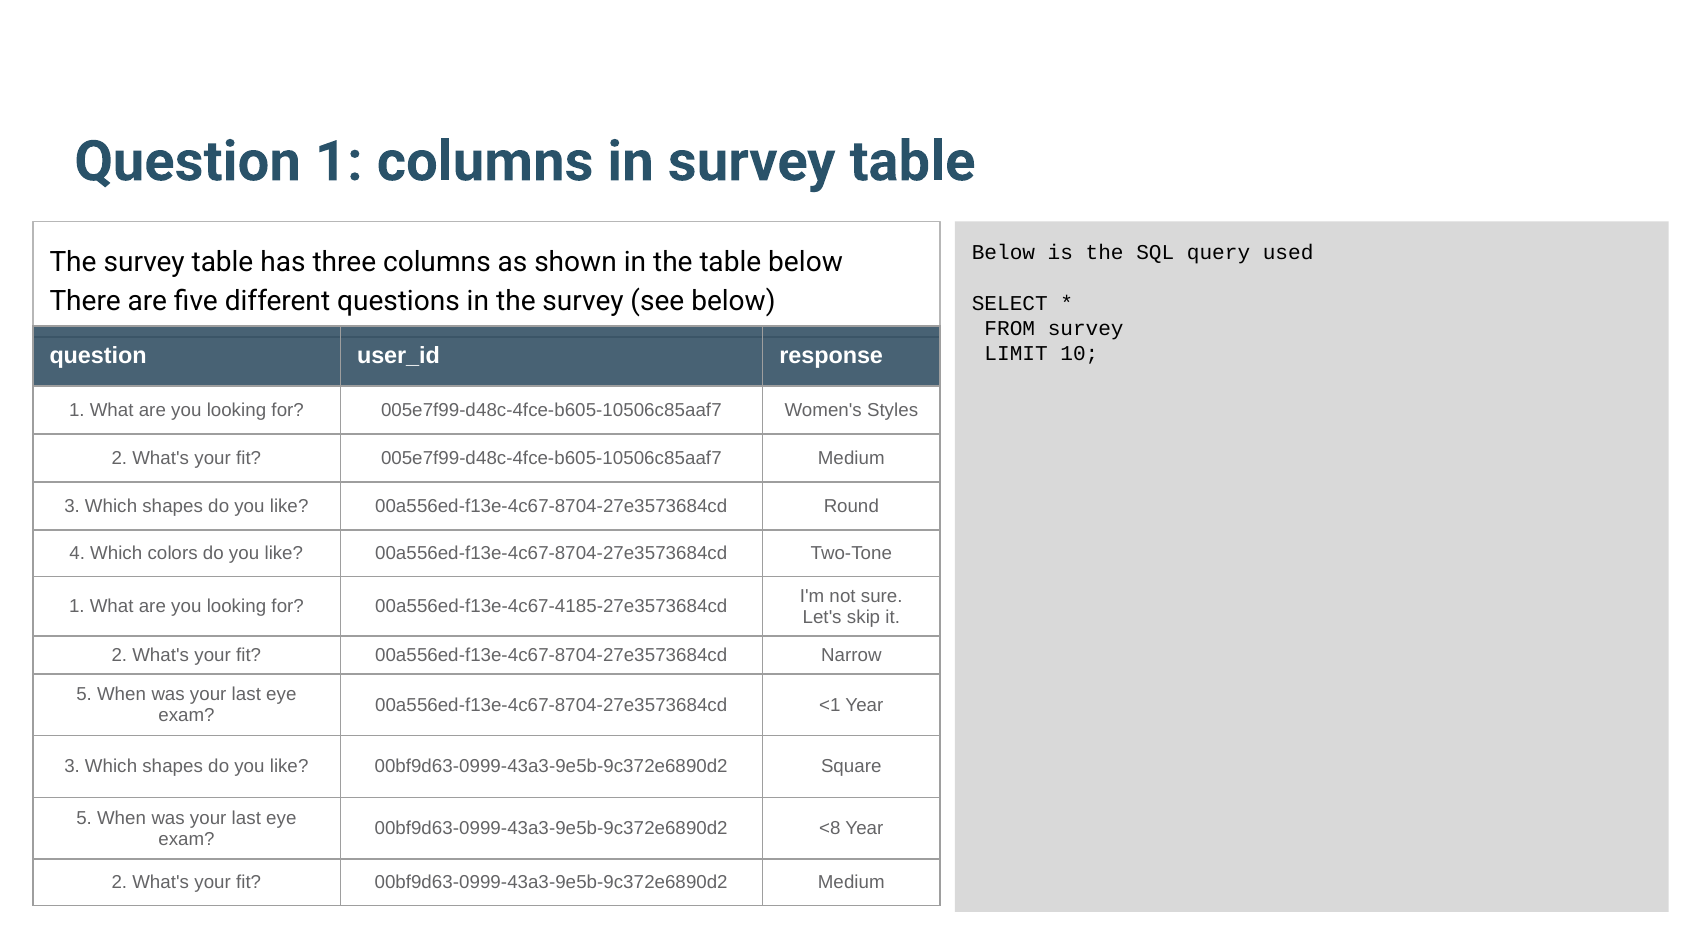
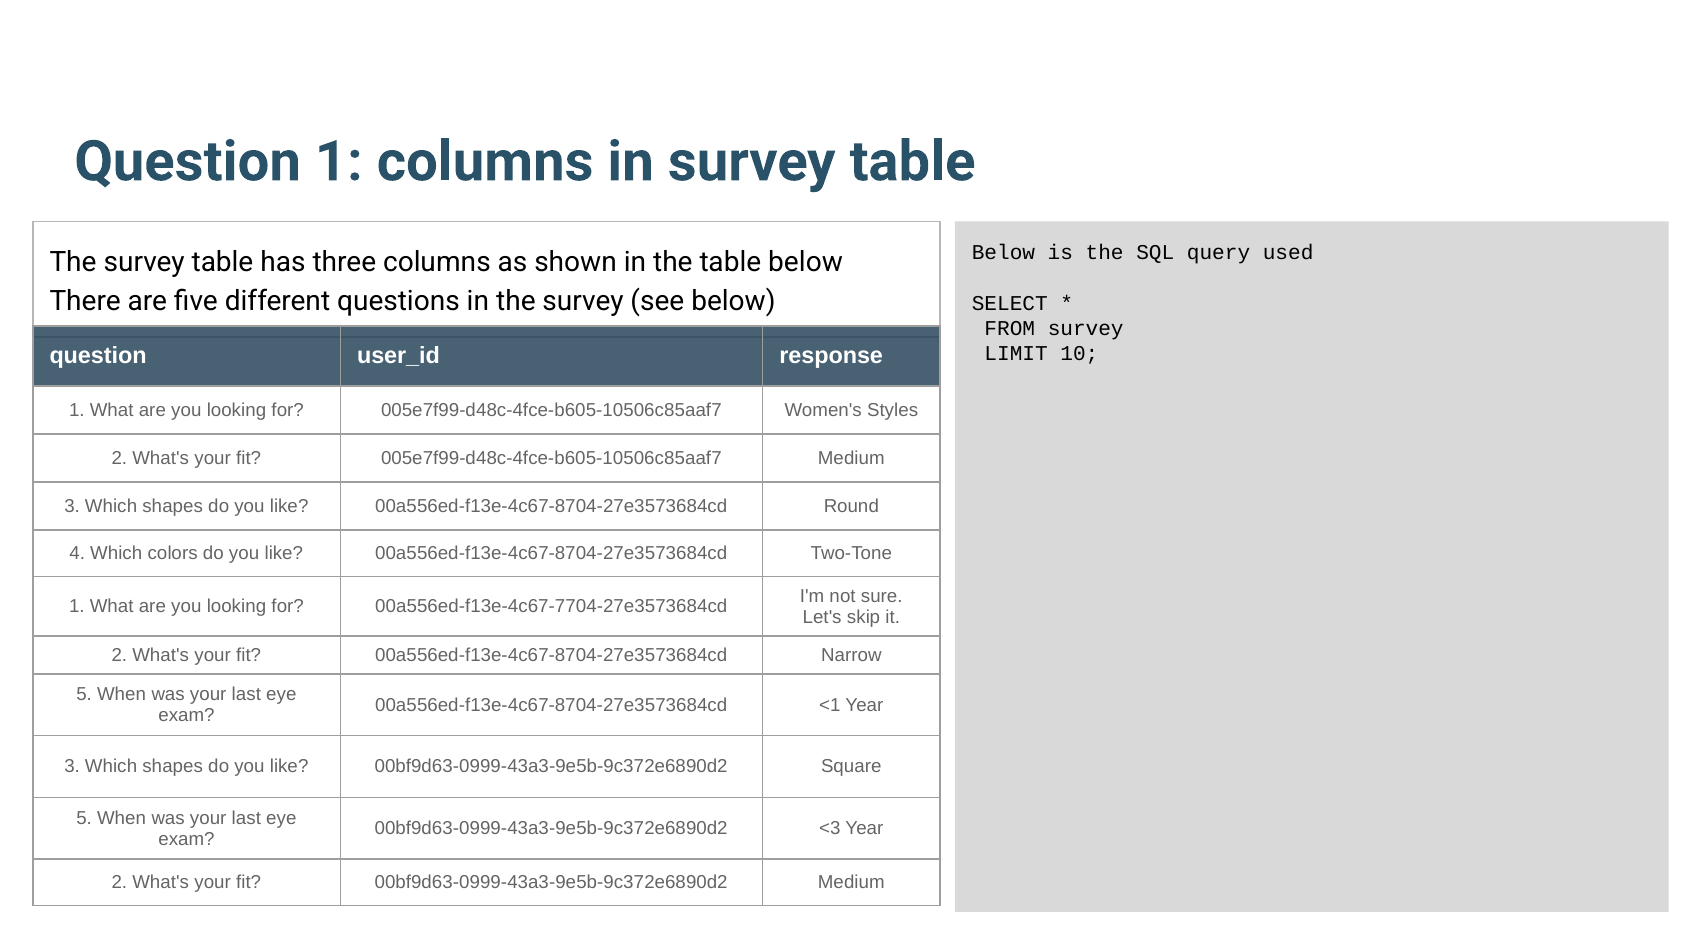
00a556ed-f13e-4c67-4185-27e3573684cd: 00a556ed-f13e-4c67-4185-27e3573684cd -> 00a556ed-f13e-4c67-7704-27e3573684cd (551, 607)
<8: <8 -> <3 (830, 829)
